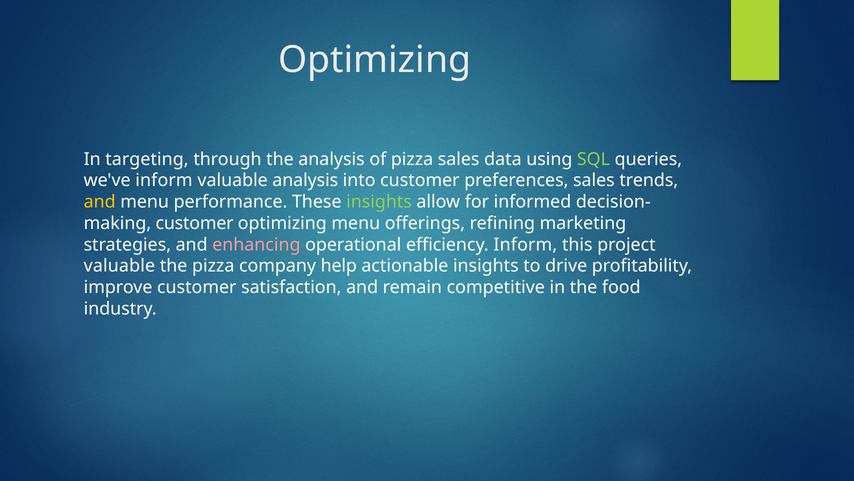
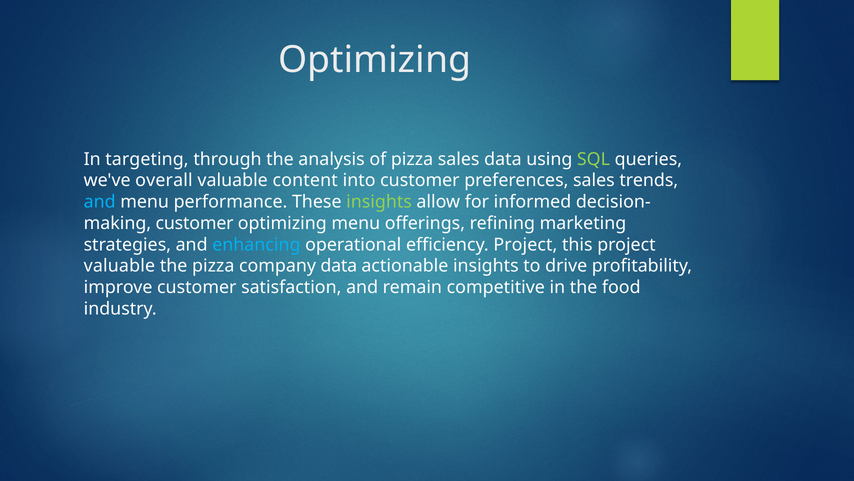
we've inform: inform -> overall (164, 180)
valuable analysis: analysis -> content (305, 180)
and colour: yellow -> light blue (100, 202)
enhancing colour: pink -> light blue (256, 244)
efficiency Inform: Inform -> Project (525, 244)
company help: help -> data (339, 266)
